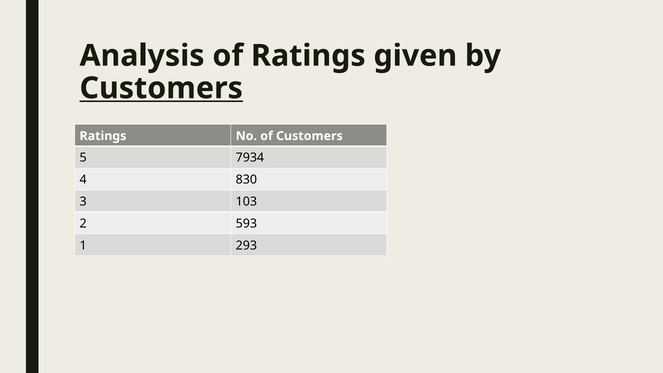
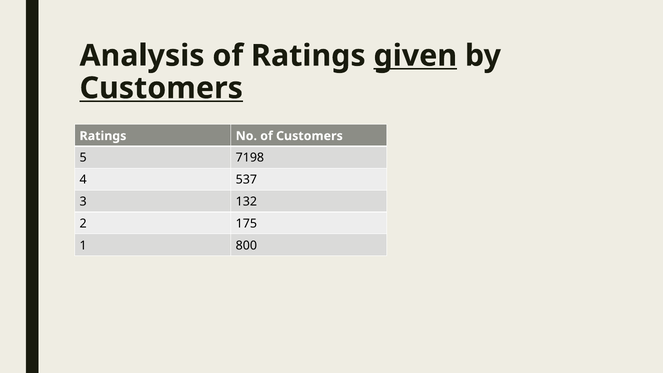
given underline: none -> present (415, 56)
7934: 7934 -> 7198 (250, 158)
830: 830 -> 537 (246, 180)
103: 103 -> 132 (246, 202)
593: 593 -> 175 (246, 224)
293: 293 -> 800 (246, 245)
